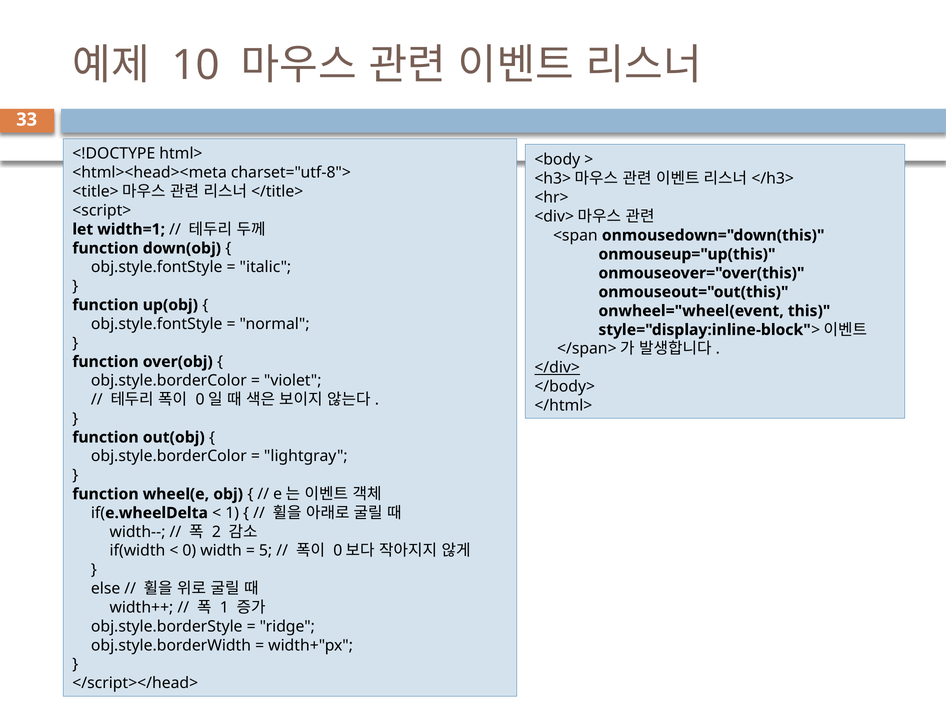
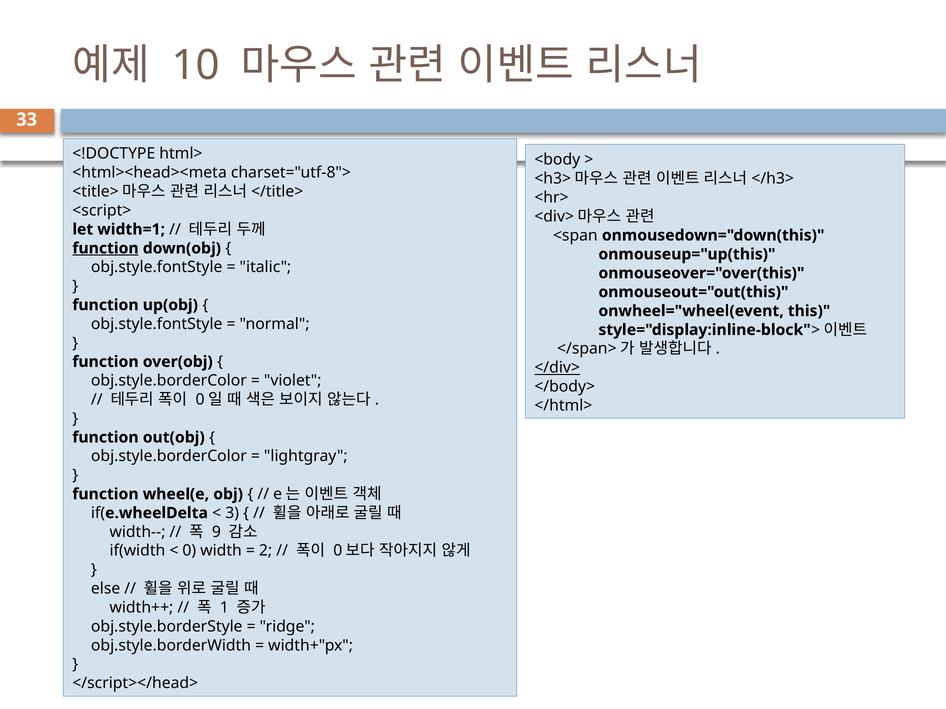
function underline: none -> present (106, 248)
1: 1 -> 3 (232, 513)
2: 2 -> 9 (216, 532)
5: 5 -> 2 (266, 551)
